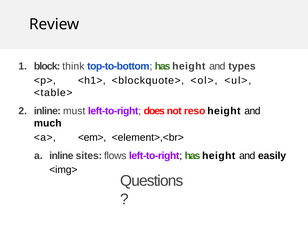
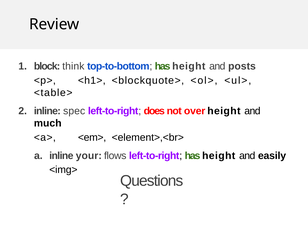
types: types -> posts (242, 66)
must: must -> spec (74, 111)
reso: reso -> over (195, 111)
sites: sites -> your (89, 156)
